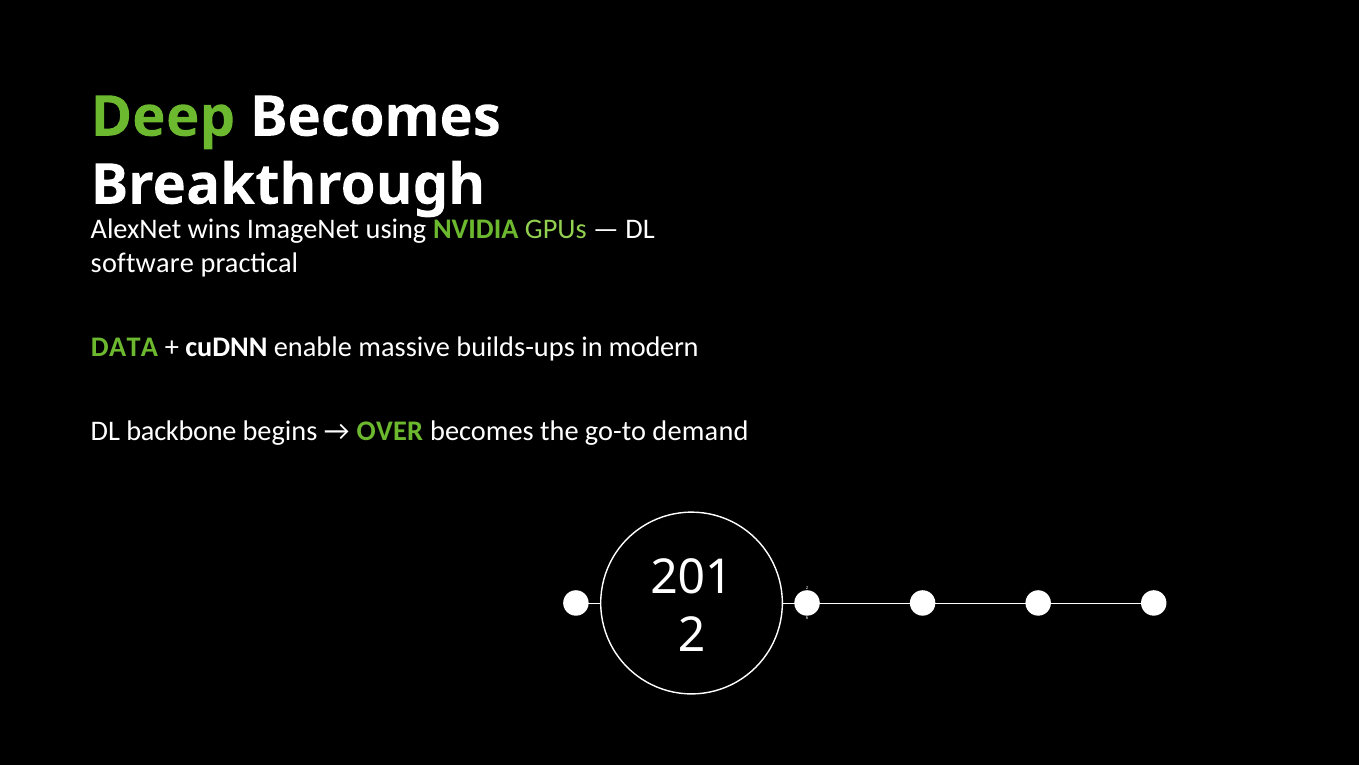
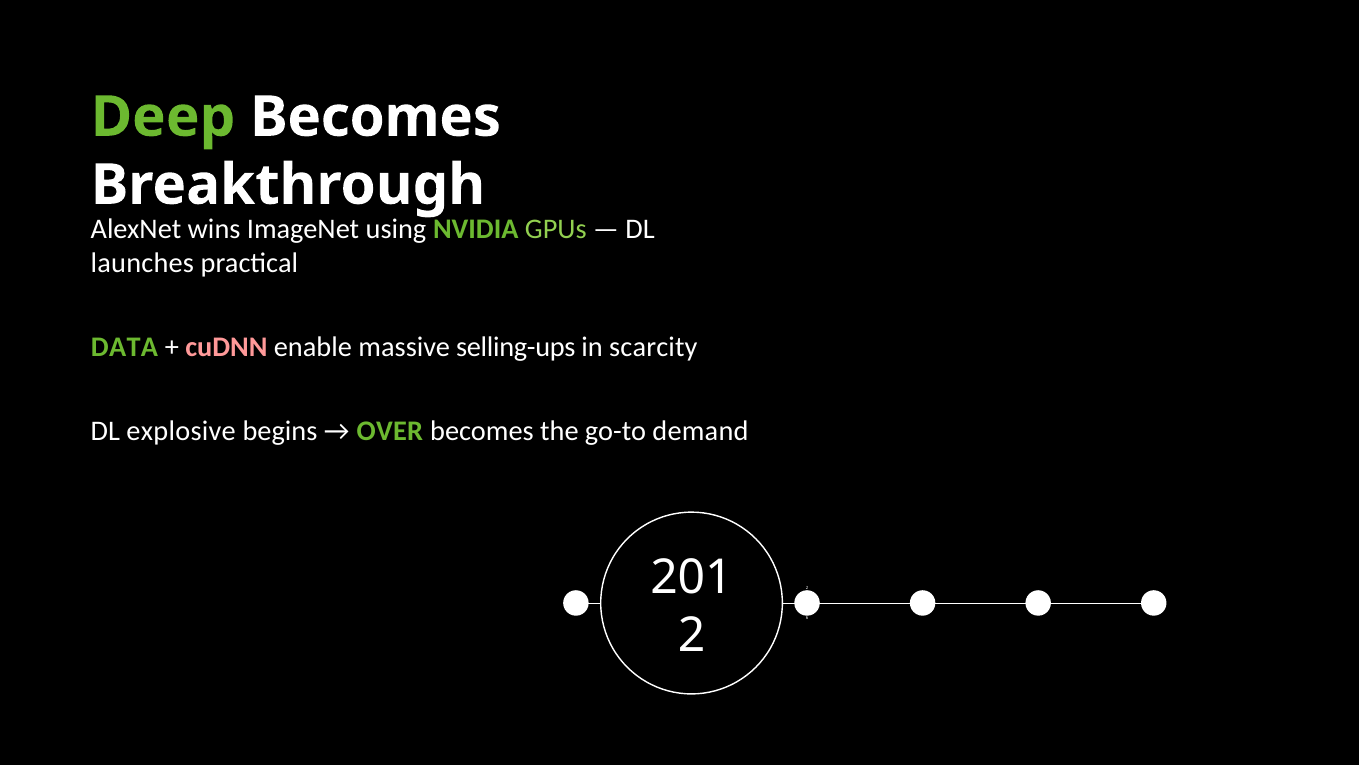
software: software -> launches (142, 263)
cuDNN colour: white -> pink (226, 347)
builds-ups: builds-ups -> selling-ups (516, 347)
modern: modern -> scarcity (653, 347)
backbone: backbone -> explosive (181, 430)
